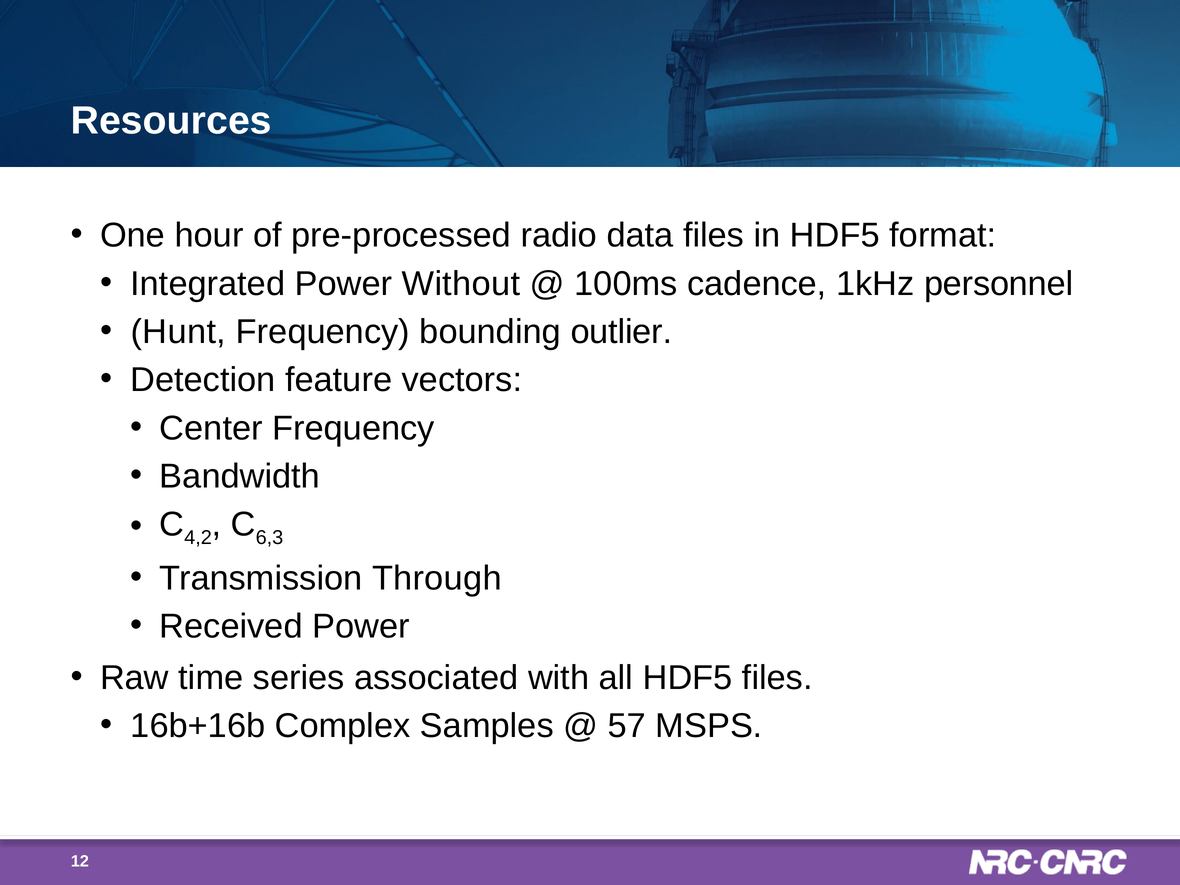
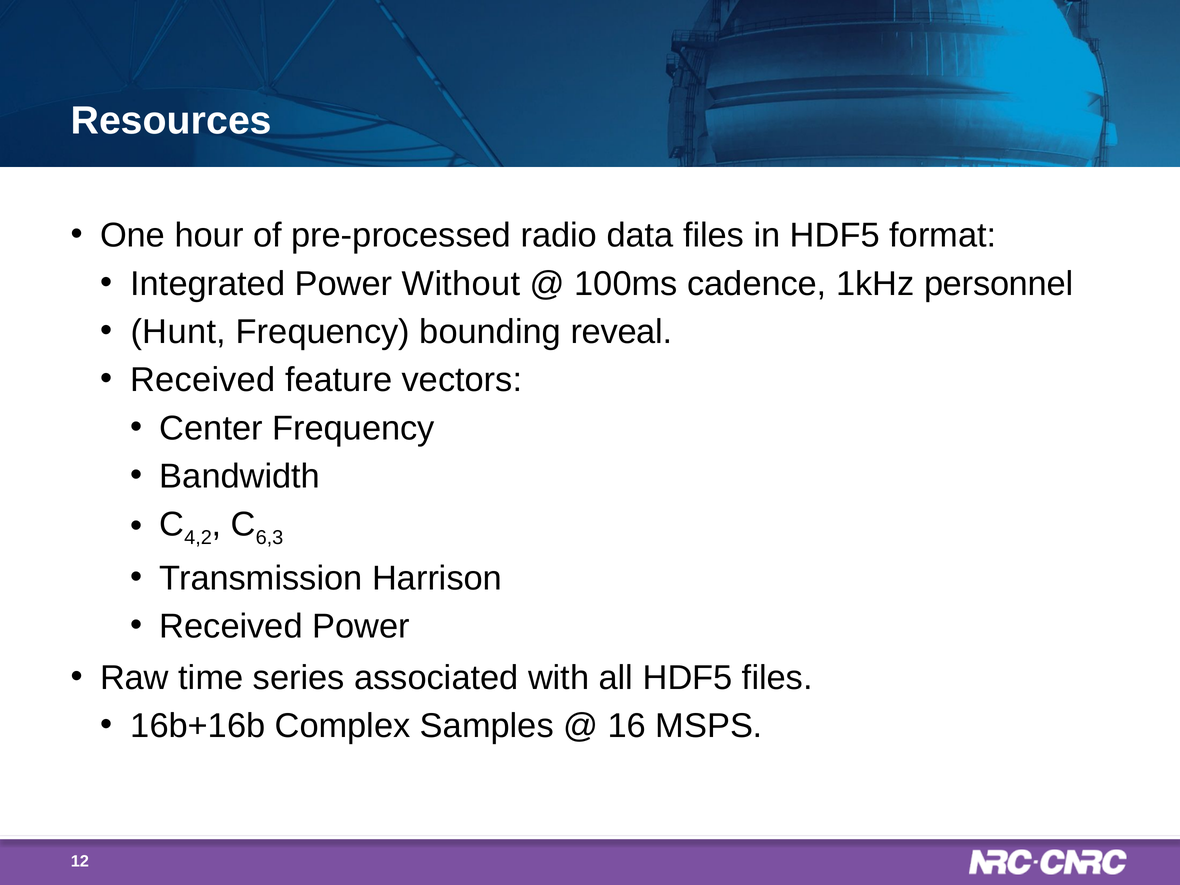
outlier: outlier -> reveal (621, 332)
Detection: Detection -> Received (203, 380)
Through: Through -> Harrison (437, 578)
57: 57 -> 16 (627, 726)
